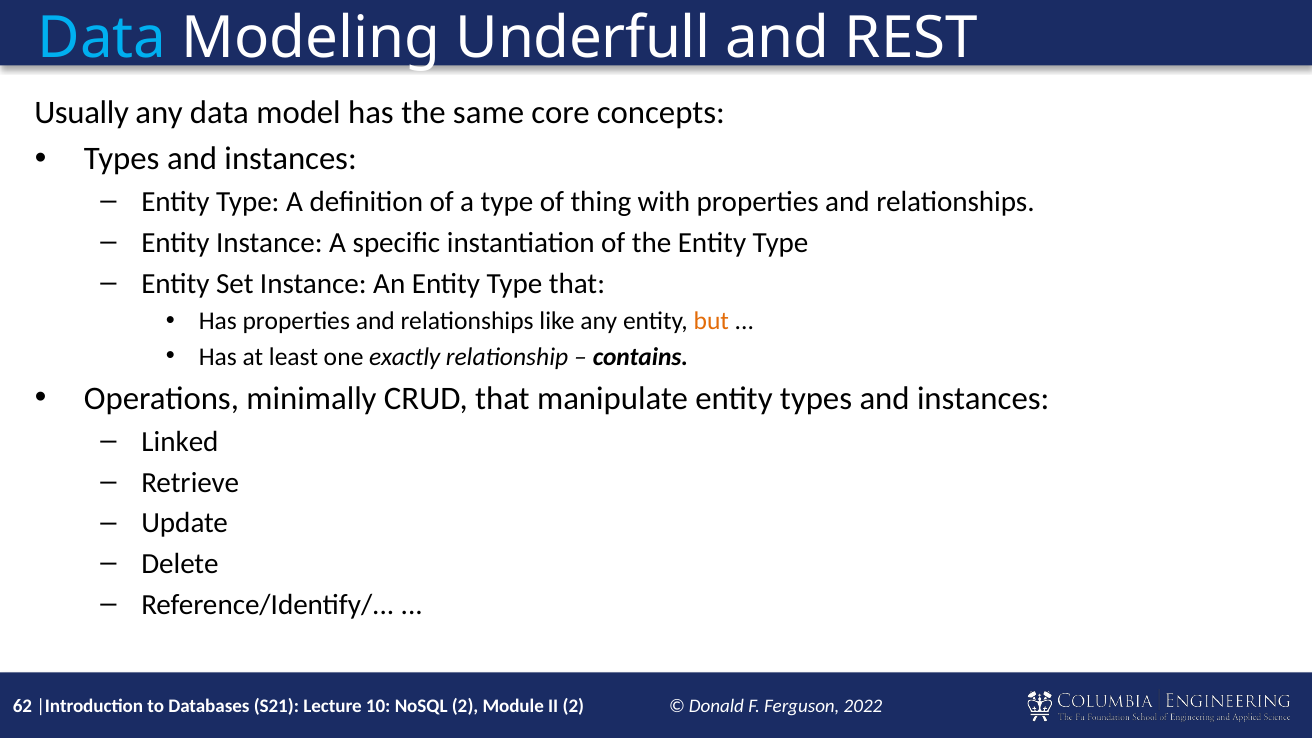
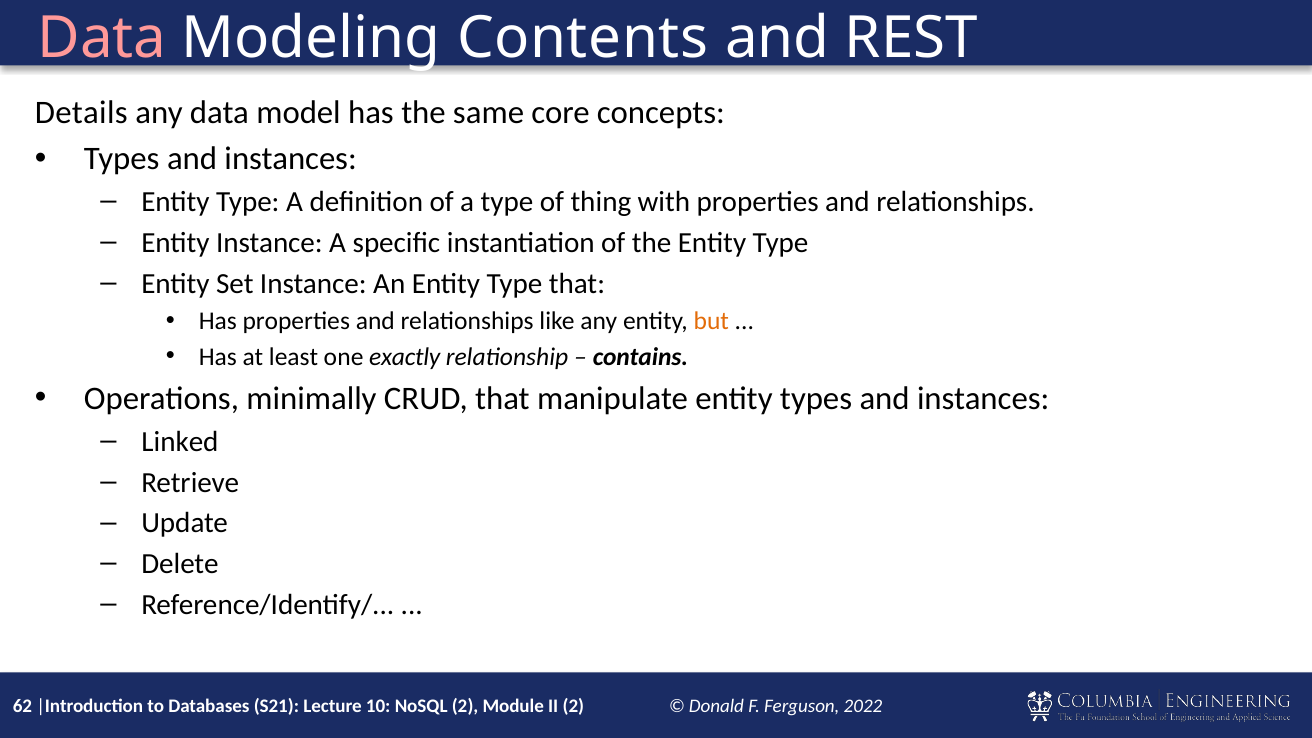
Data colour: light blue -> pink (102, 38)
Underfull: Underfull -> Contents (583, 38)
Usually: Usually -> Details (81, 113)
